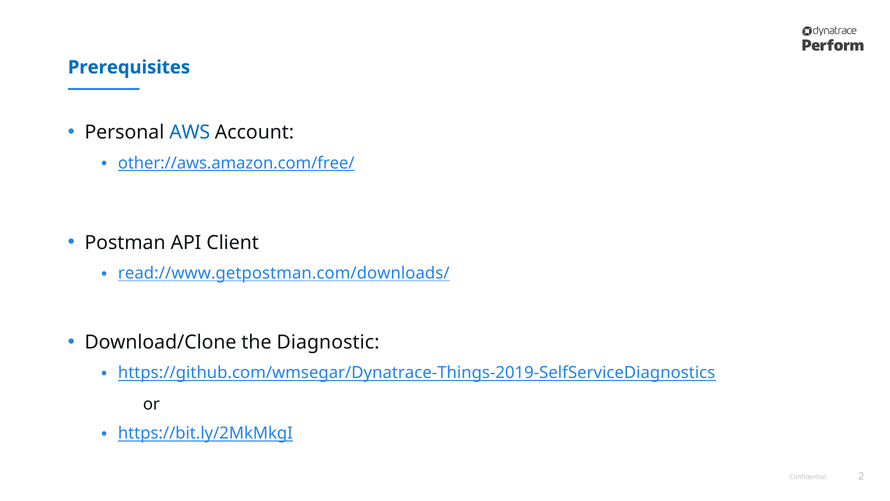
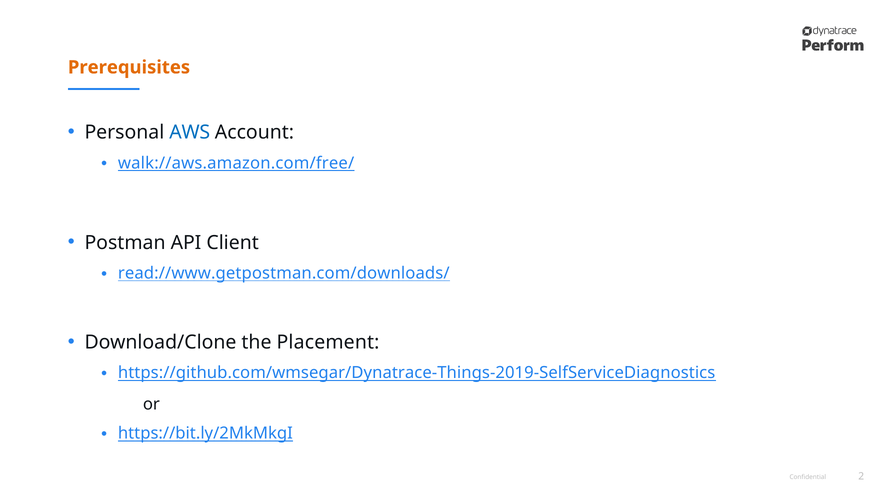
Prerequisites colour: blue -> orange (129, 67)
other://aws.amazon.com/free/: other://aws.amazon.com/free/ -> walk://aws.amazon.com/free/ (236, 163)
Diagnostic: Diagnostic -> Placement (328, 342)
